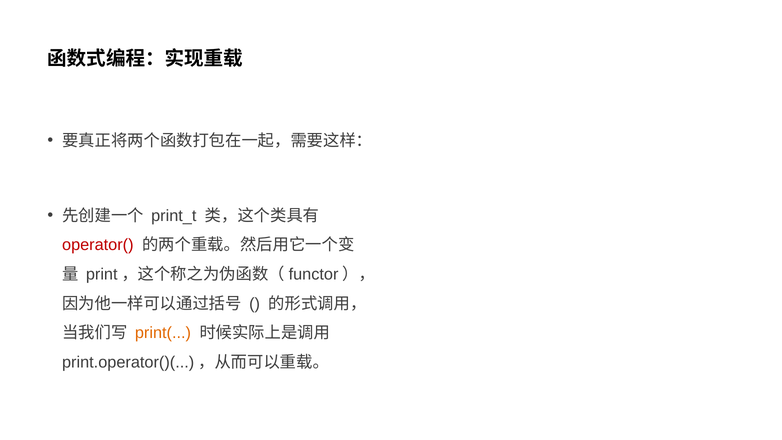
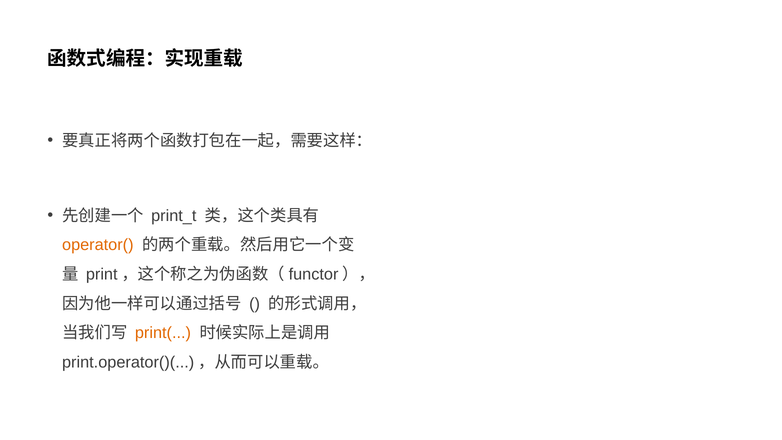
operator( colour: red -> orange (98, 245)
